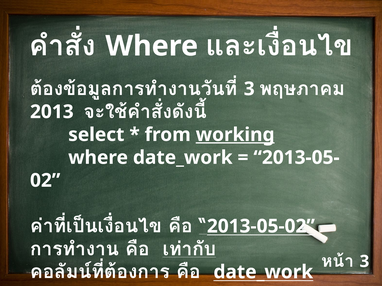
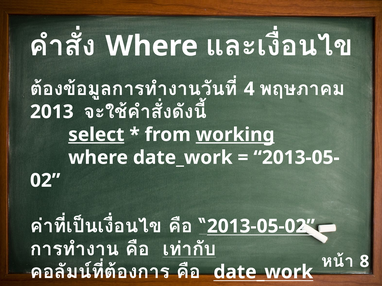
3: 3 -> 4 (249, 89)
select underline: none -> present (96, 135)
3: 3 -> 8 (364, 262)
